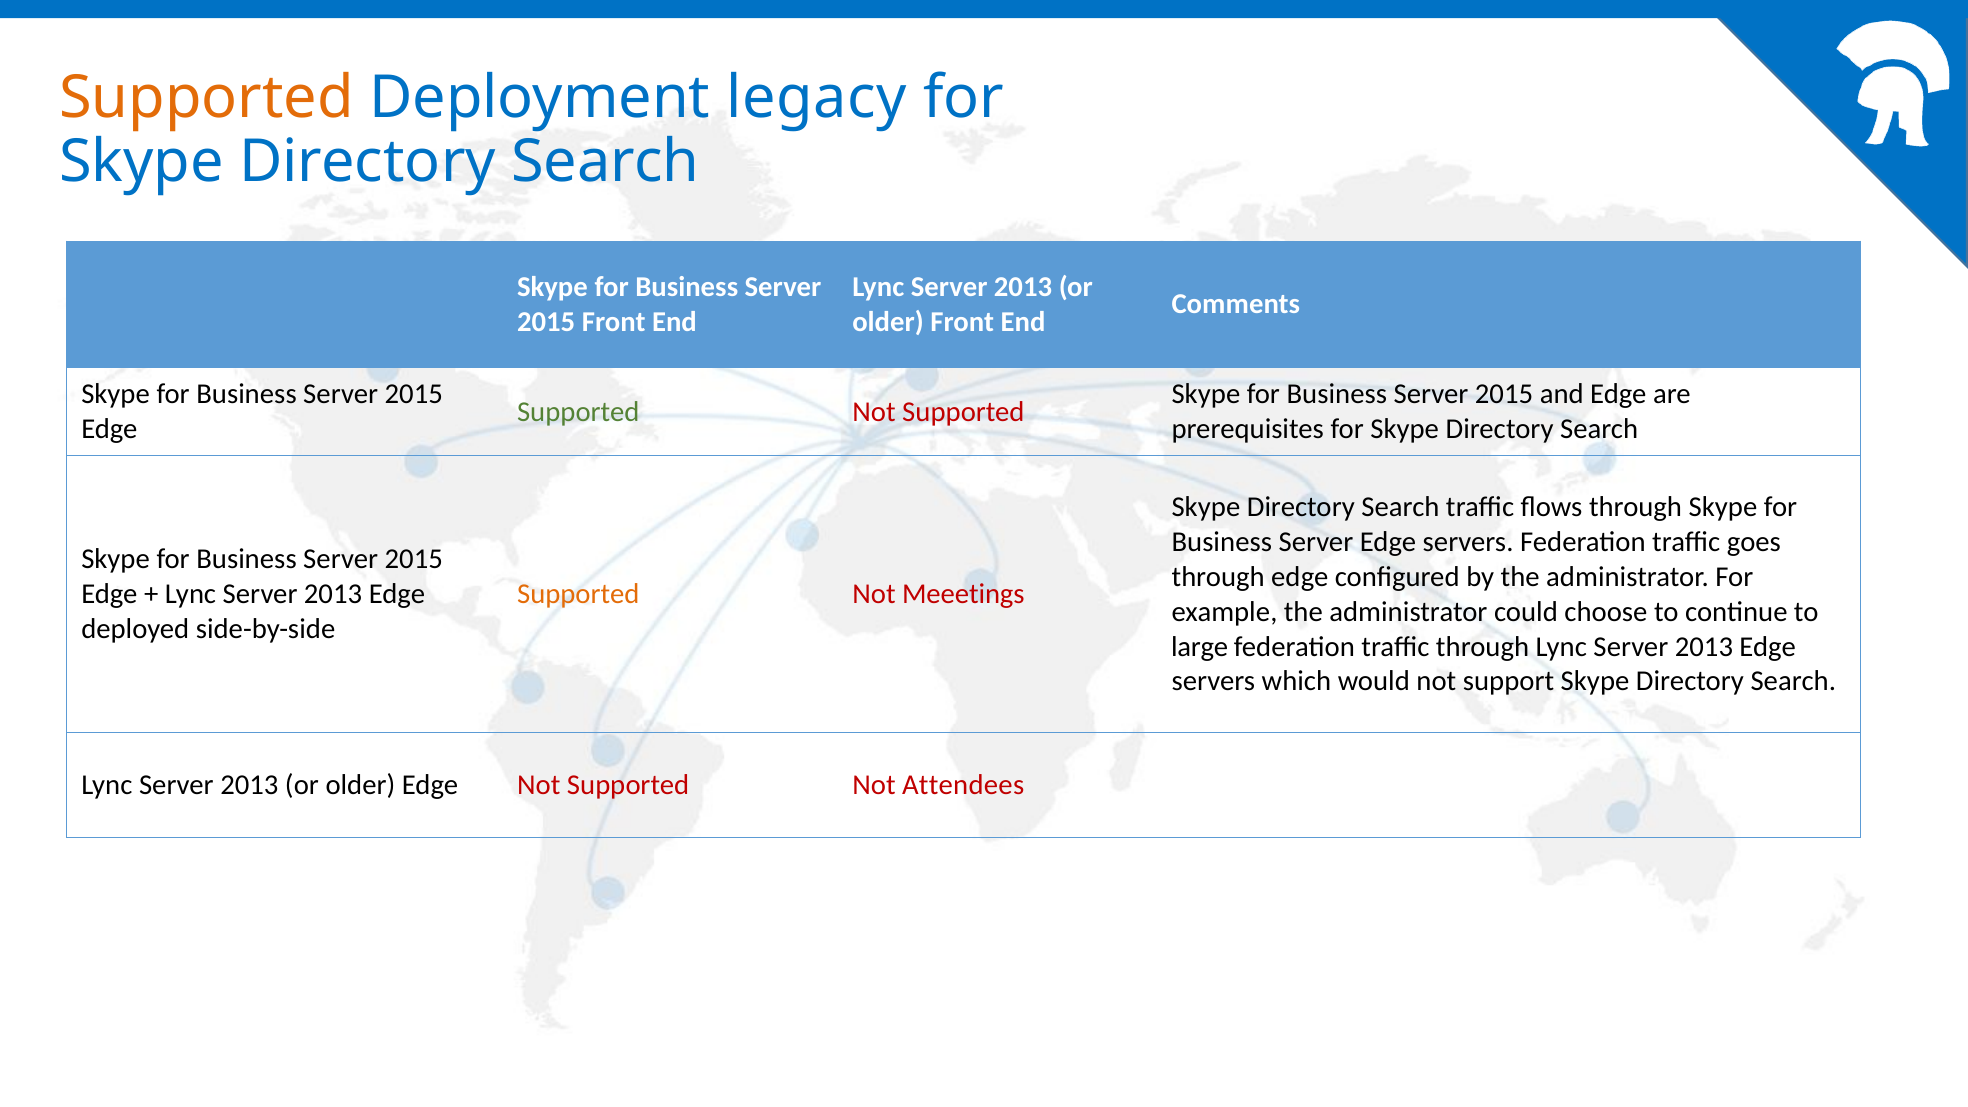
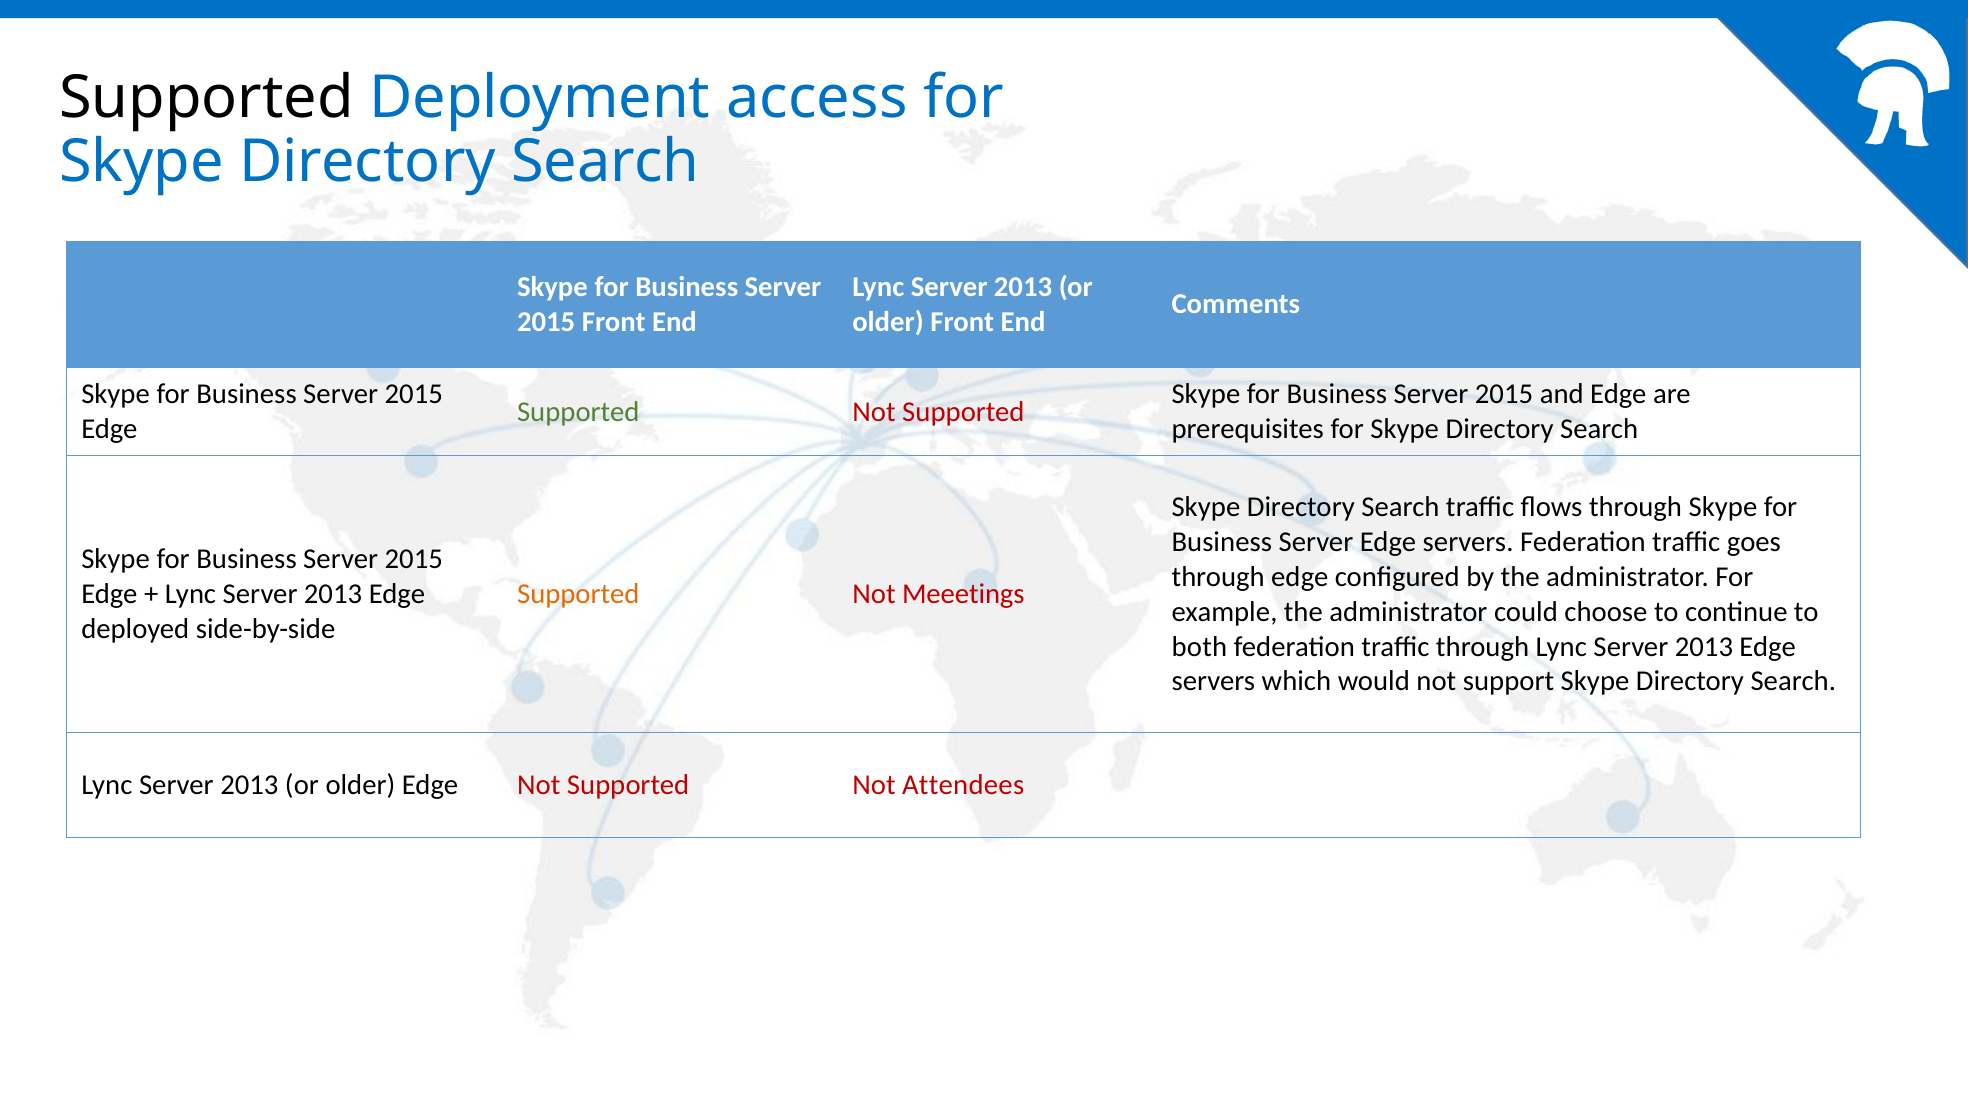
Supported colour: orange -> black (206, 98)
legacy: legacy -> access (817, 98)
large: large -> both (1199, 647)
